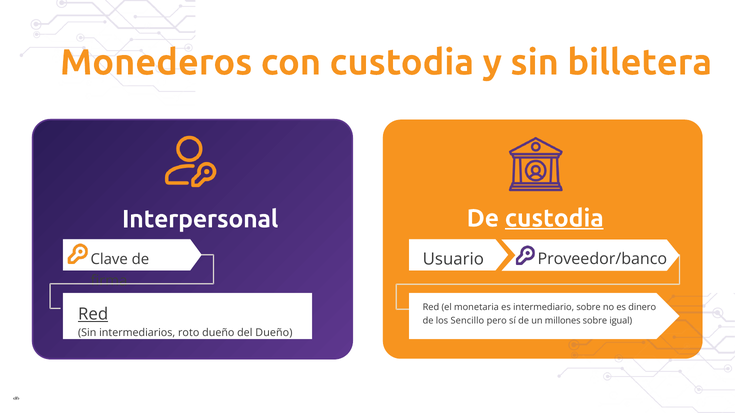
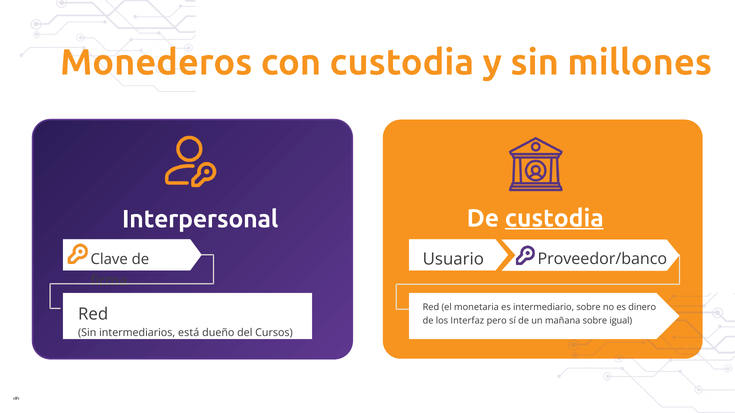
billetera: billetera -> millones (640, 63)
Red underline: present -> none (93, 314)
Sencillo: Sencillo -> Interfaz (467, 321)
millones: millones -> mañana (563, 321)
roto: roto -> está (189, 333)
del Dueño: Dueño -> Cursos (274, 333)
